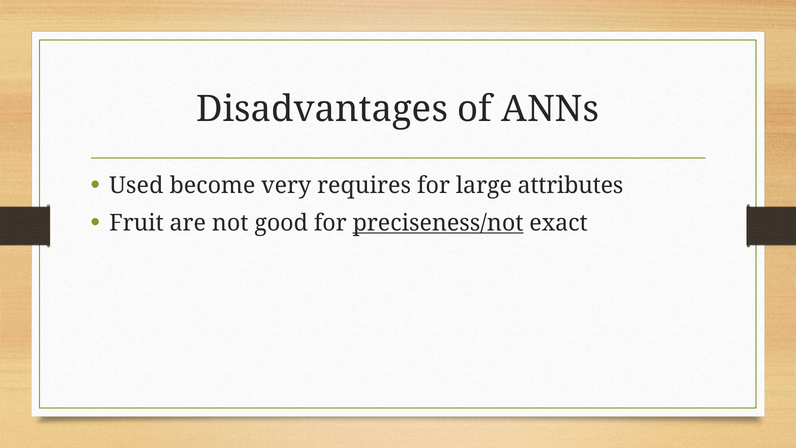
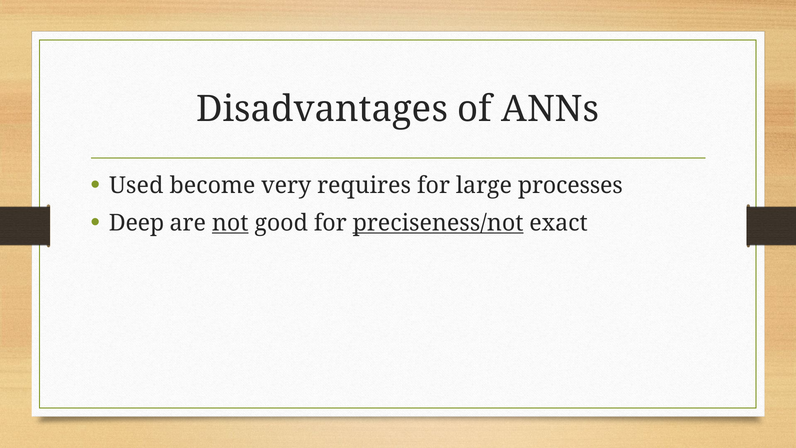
attributes: attributes -> processes (570, 185)
Fruit: Fruit -> Deep (137, 223)
not underline: none -> present (230, 223)
